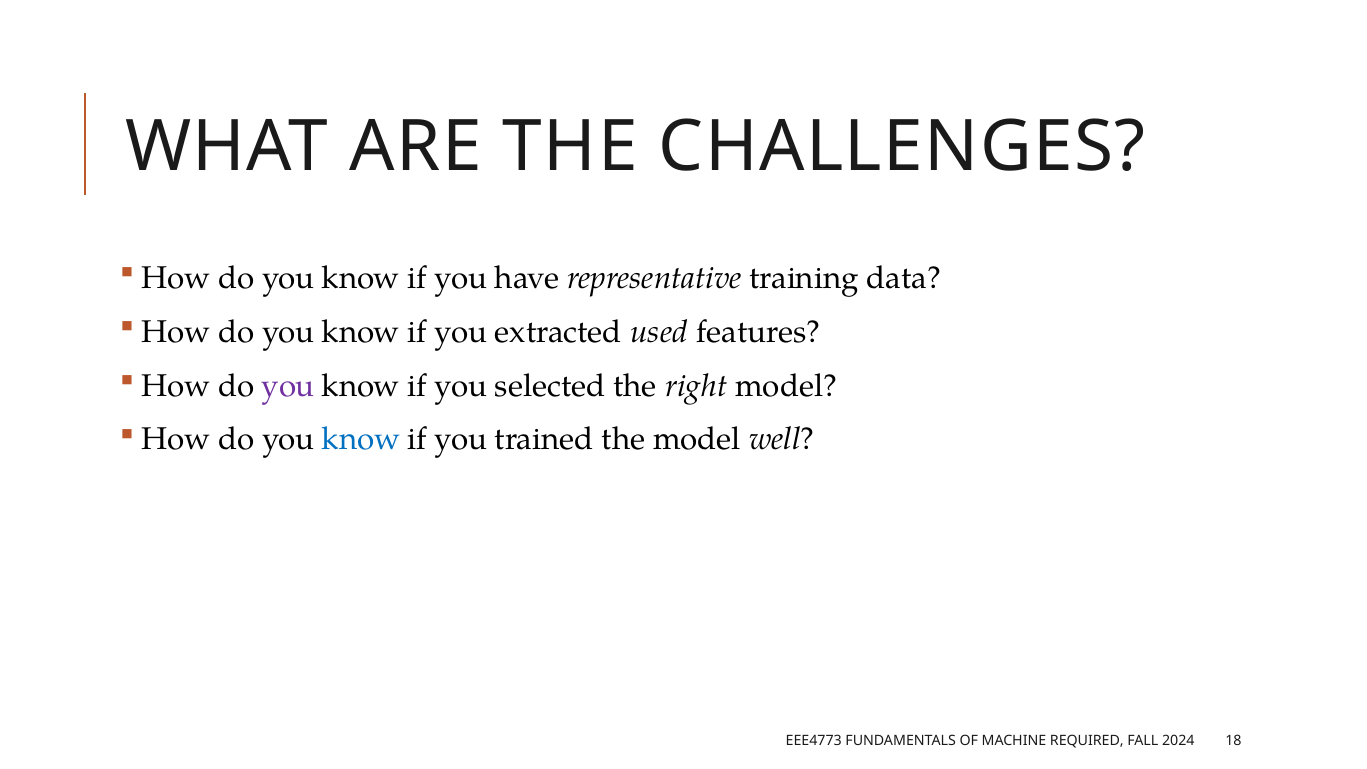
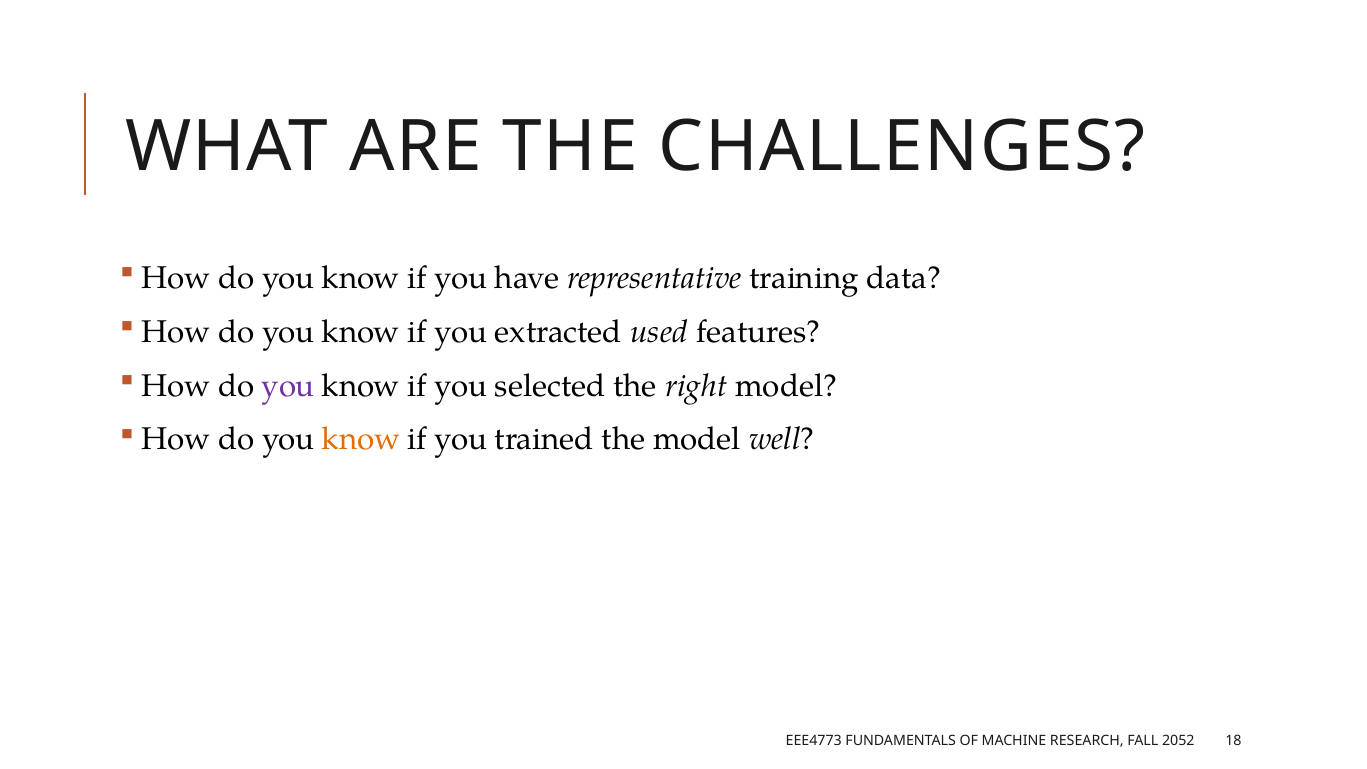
know colour: blue -> orange (361, 439)
REQUIRED: REQUIRED -> RESEARCH (1087, 741)
2024: 2024 -> 2052 (1178, 741)
